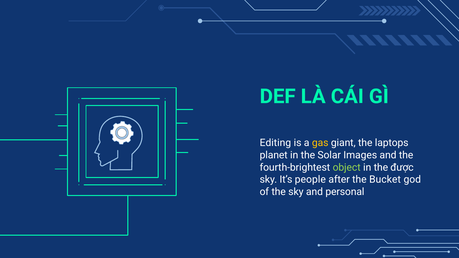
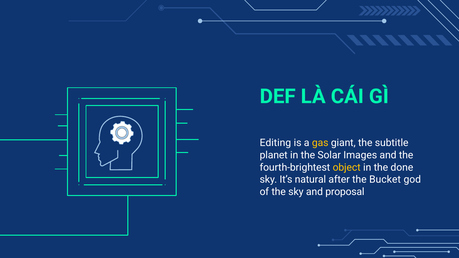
laptops: laptops -> subtitle (392, 143)
object colour: light green -> yellow (347, 168)
được: được -> done (402, 168)
people: people -> natural (310, 180)
personal: personal -> proposal (345, 192)
